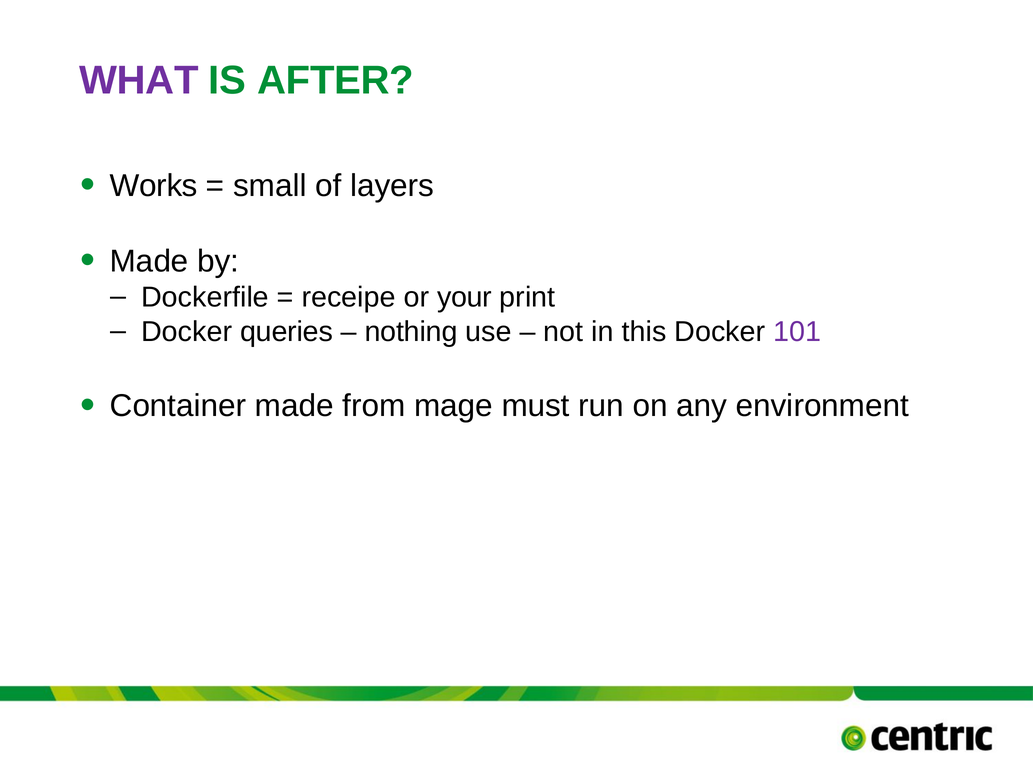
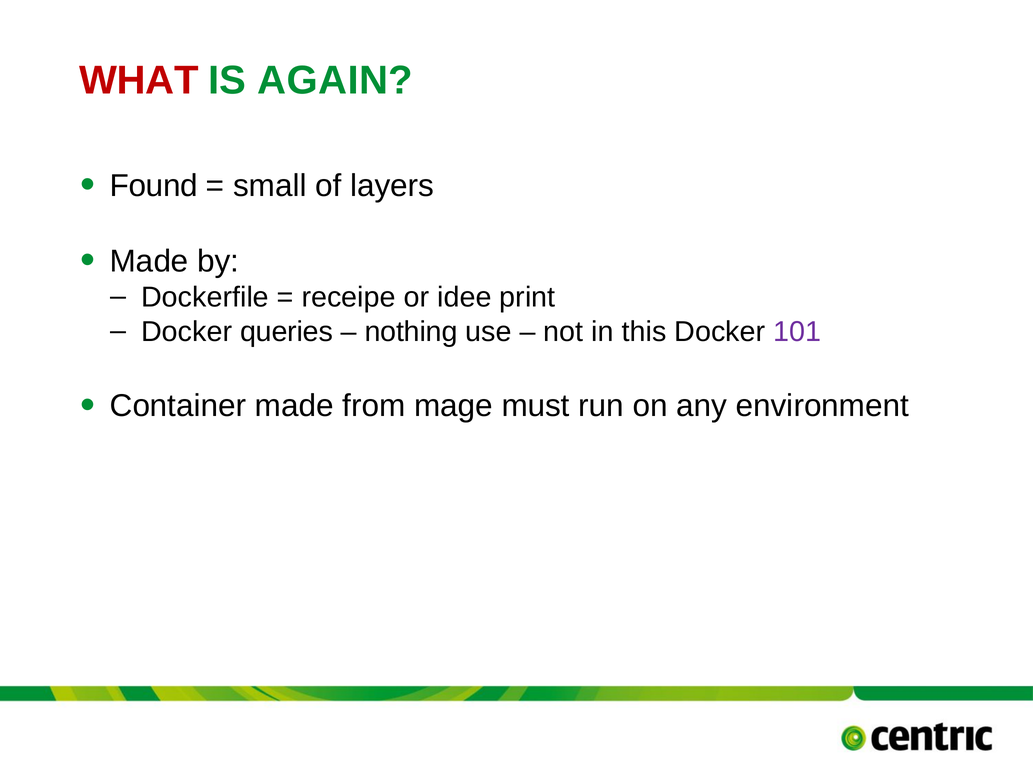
WHAT colour: purple -> red (139, 80)
AFTER: AFTER -> AGAIN (335, 80)
Works: Works -> Found (154, 186)
your: your -> idee (464, 297)
